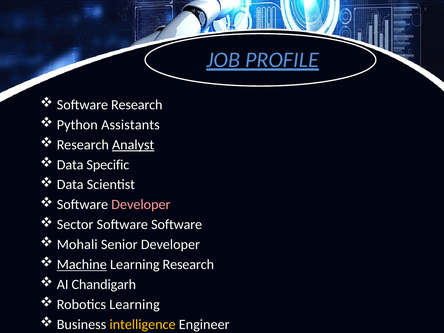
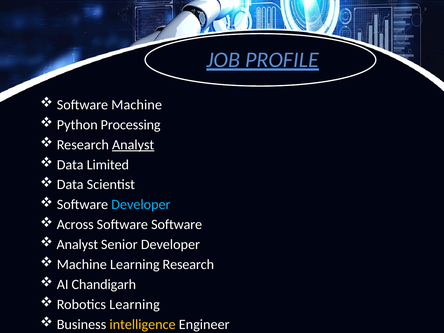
Software Research: Research -> Machine (137, 105)
Assistants: Assistants -> Processing (131, 125)
Specific: Specific -> Limited (108, 165)
Developer colour: pink -> light blue (141, 205)
Sector: Sector -> Across (75, 225)
Mohali: Mohali -> Analyst (77, 245)
Machine underline: present -> none (82, 265)
